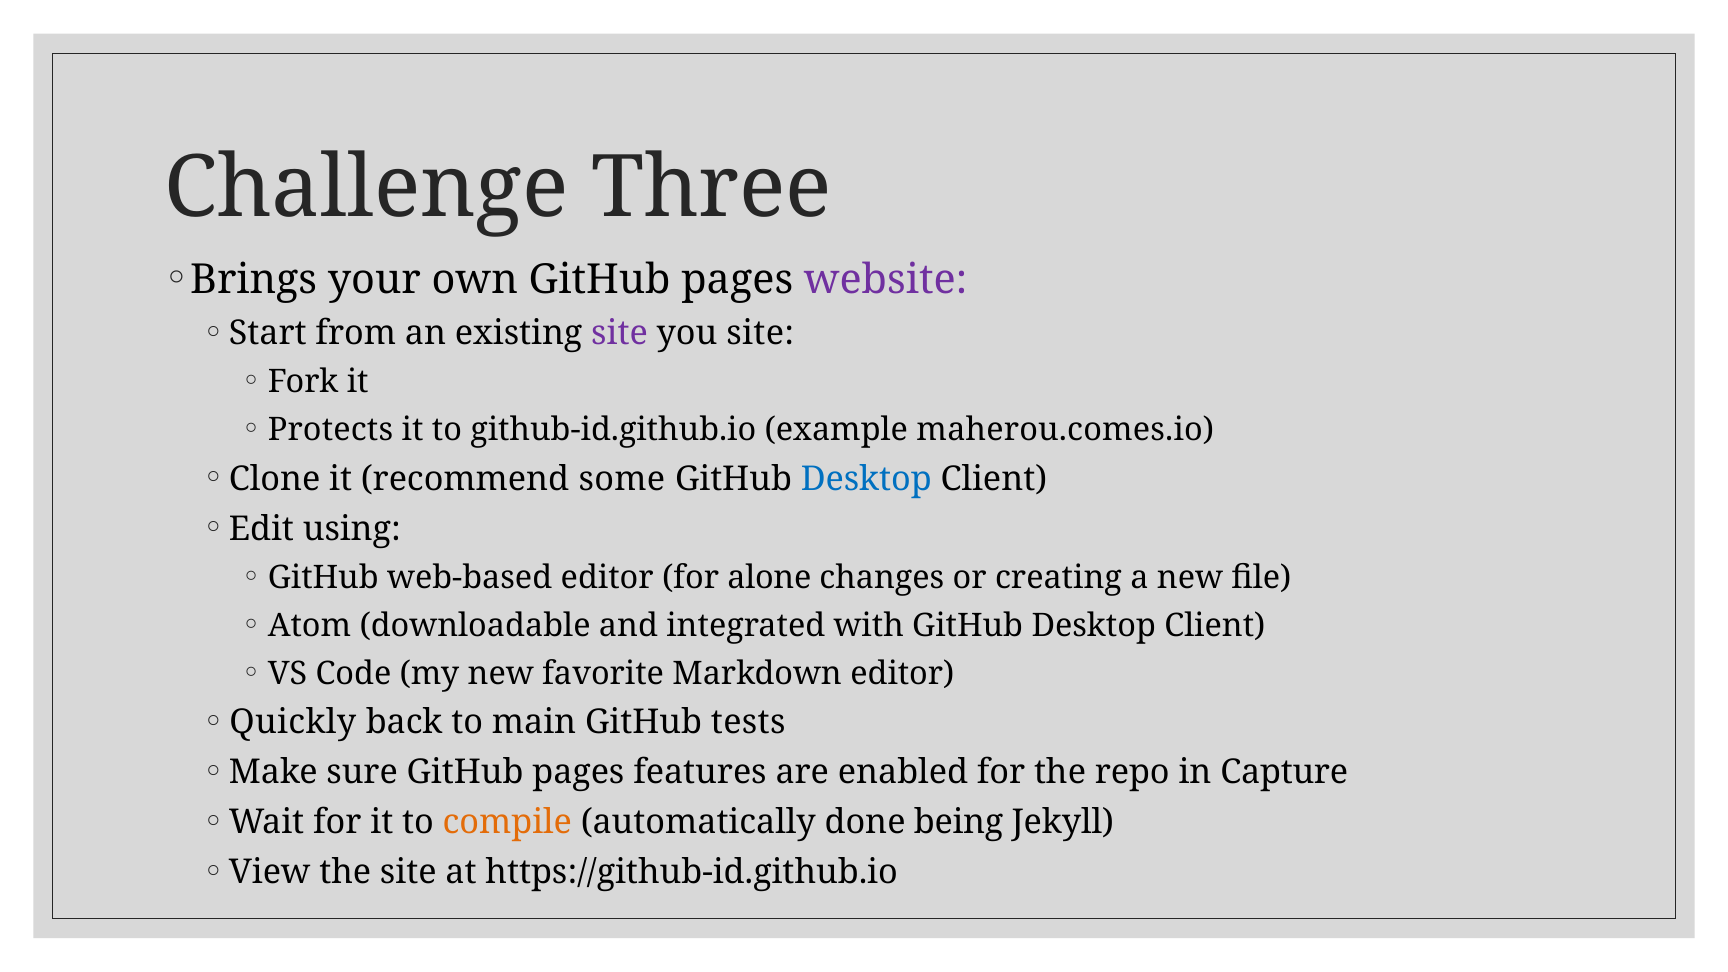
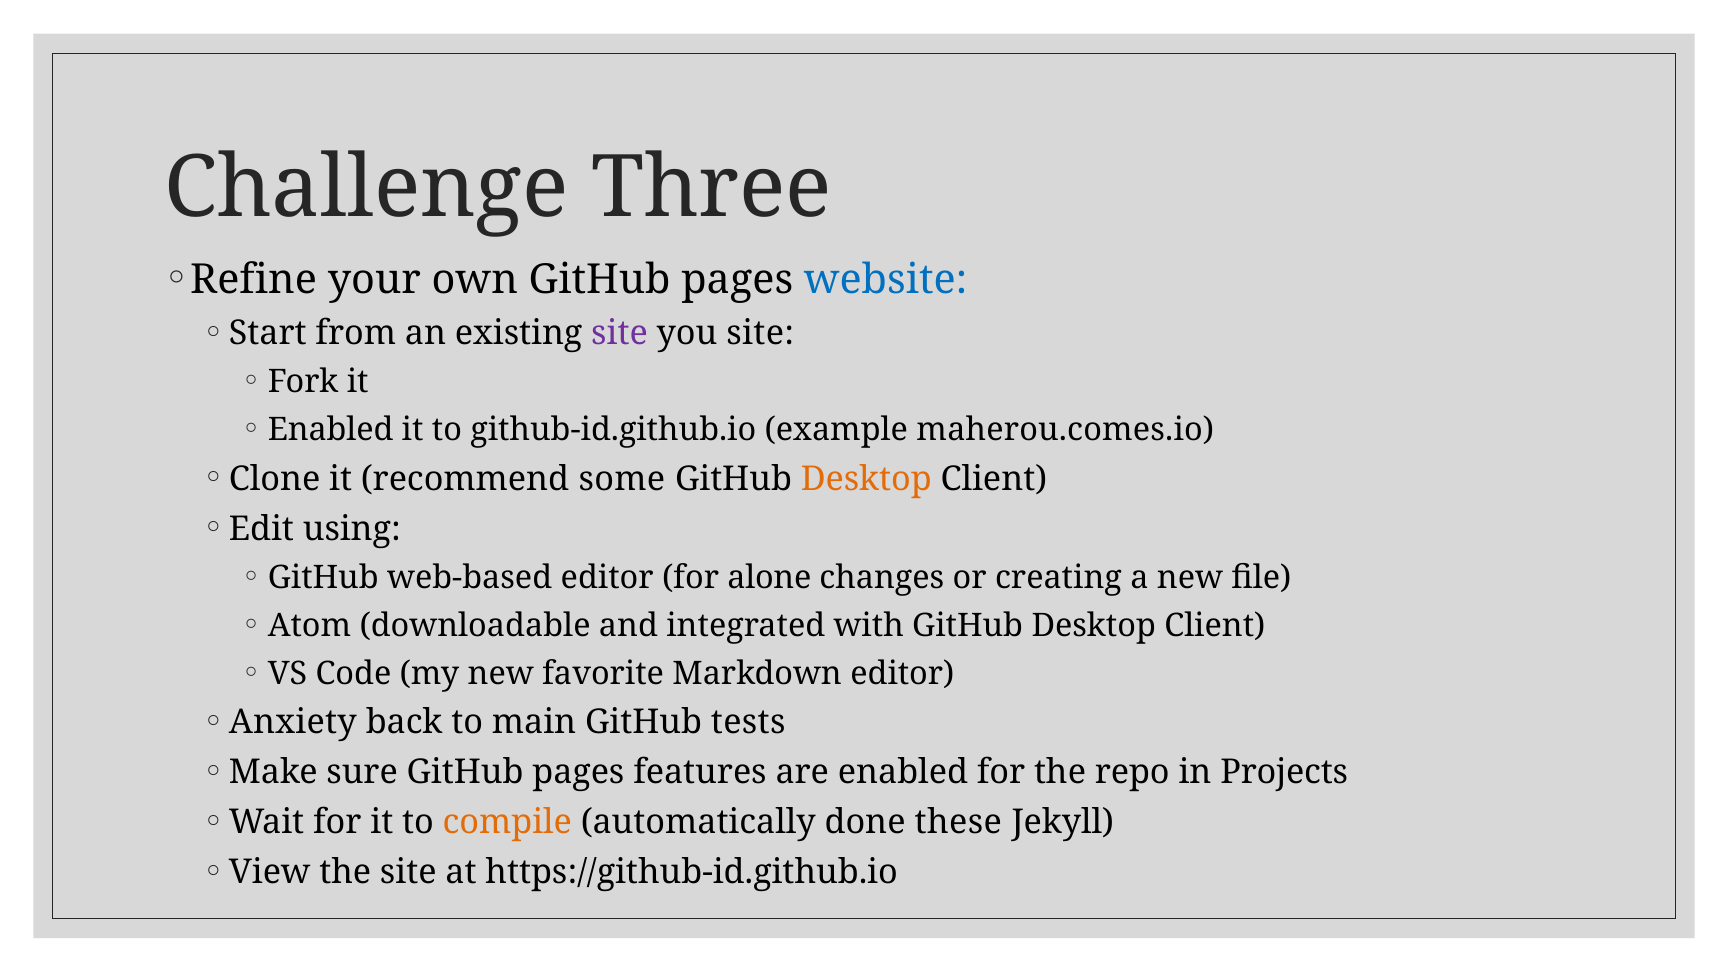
Brings: Brings -> Refine (254, 279)
website colour: purple -> blue (886, 279)
Protects: Protects -> Enabled (331, 430)
Desktop colour: blue -> orange (866, 479)
Quickly: Quickly -> Anxiety (293, 722)
Capture: Capture -> Projects (1284, 772)
being: being -> these (958, 822)
